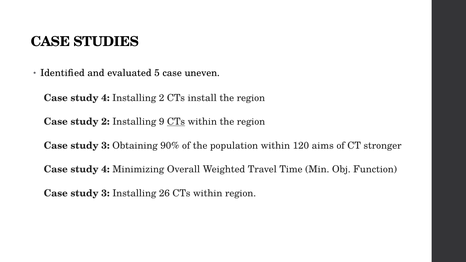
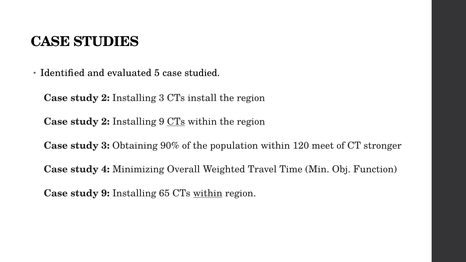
uneven: uneven -> studied (202, 73)
4: 4 -> 2 (105, 98)
Installing 2: 2 -> 3 (162, 98)
aims: aims -> meet (323, 146)
3: 3 -> 9 (105, 193)
26: 26 -> 65 (164, 193)
within underline: none -> present (208, 193)
